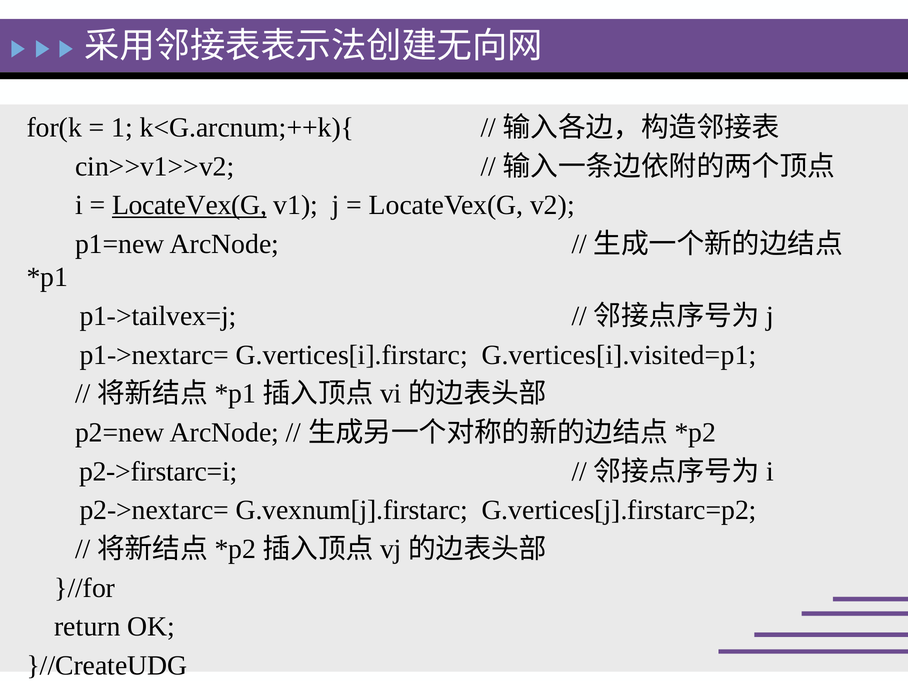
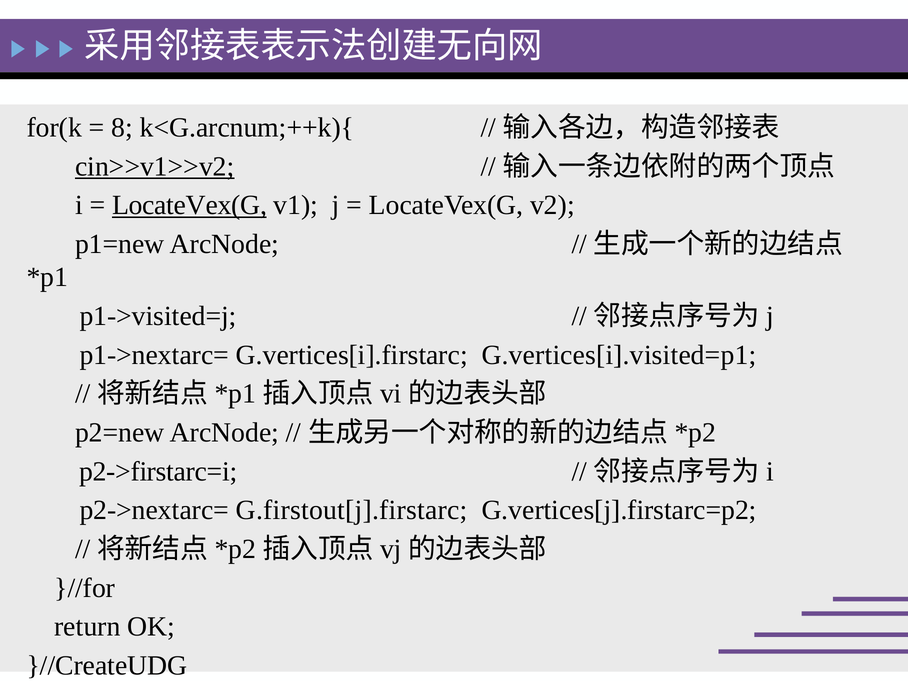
1: 1 -> 8 (122, 128)
cin>>v1>>v2 underline: none -> present (155, 166)
p1->tailvex=j: p1->tailvex=j -> p1->visited=j (158, 316)
G.vexnum[j].firstarc: G.vexnum[j].firstarc -> G.firstout[j].firstarc (352, 510)
